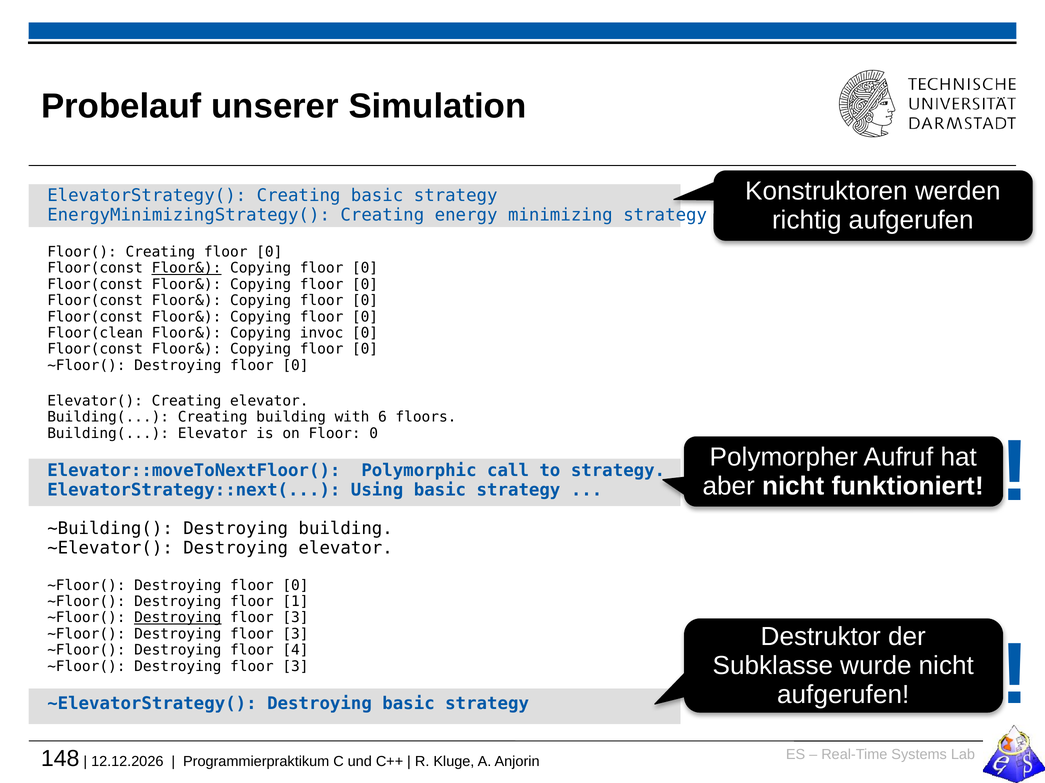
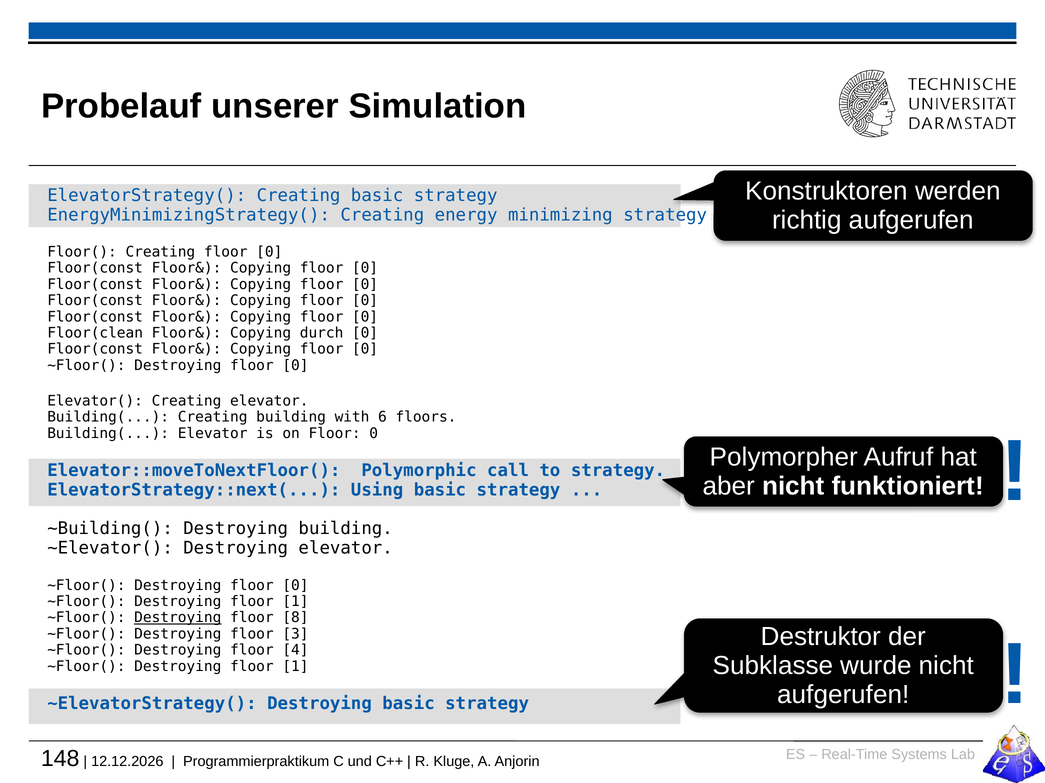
Floor& underline: present -> none (187, 268)
invoc: invoc -> durch (322, 333)
3: 3 -> 8 (295, 618)
3: 3 -> 1 (295, 667)
